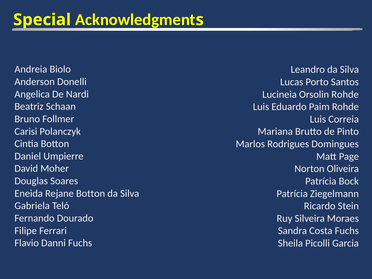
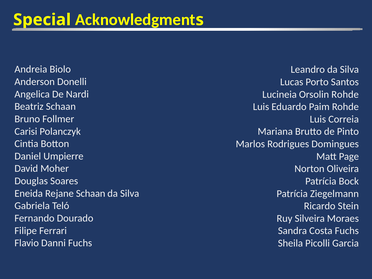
Rejane Botton: Botton -> Schaan (91, 193)
